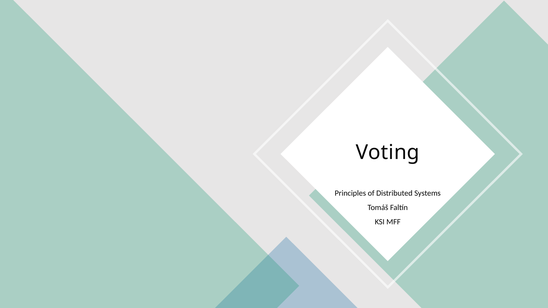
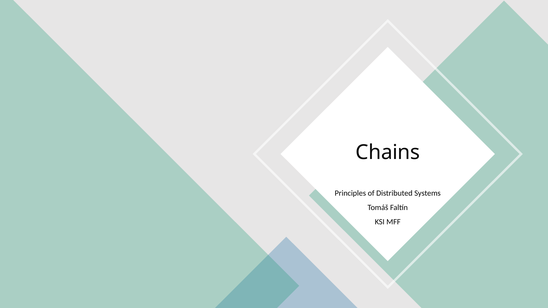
Voting: Voting -> Chains (388, 152)
